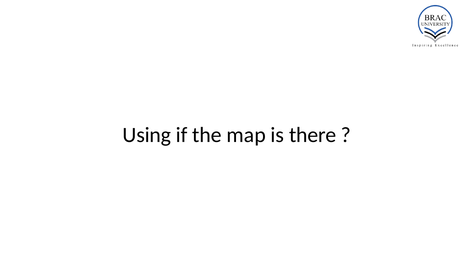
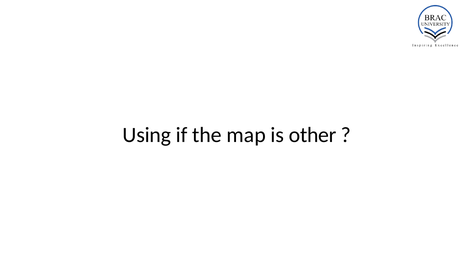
there: there -> other (313, 135)
